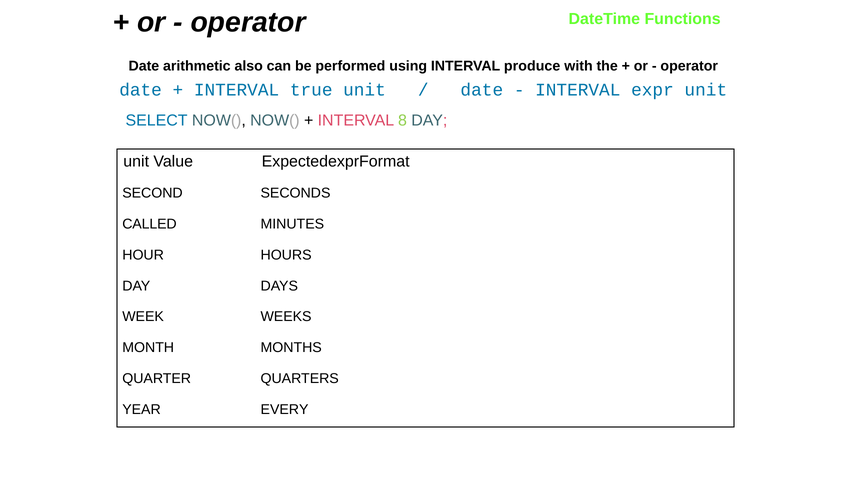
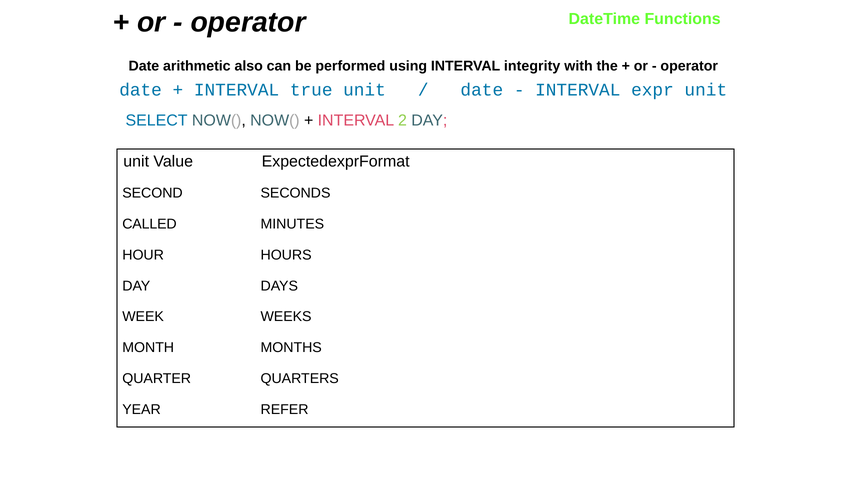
produce: produce -> integrity (532, 66)
8: 8 -> 2 (403, 120)
EVERY: EVERY -> REFER (285, 409)
